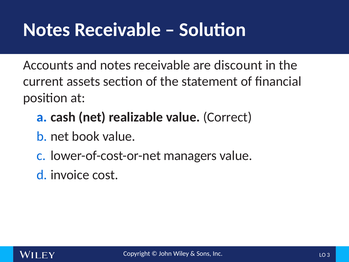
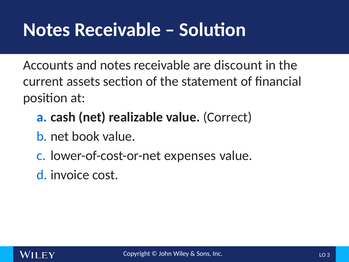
managers: managers -> expenses (190, 156)
